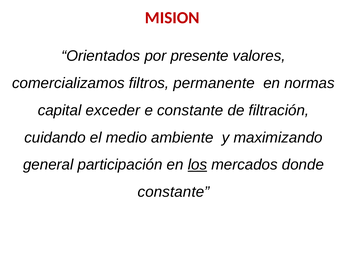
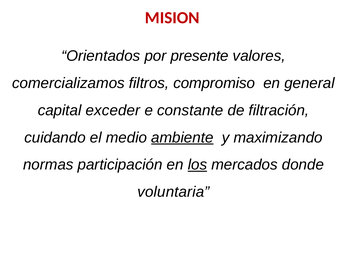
permanente: permanente -> compromiso (214, 83)
normas: normas -> general (309, 83)
ambiente underline: none -> present (182, 138)
general: general -> normas (48, 165)
constante: constante -> voluntaria (174, 192)
